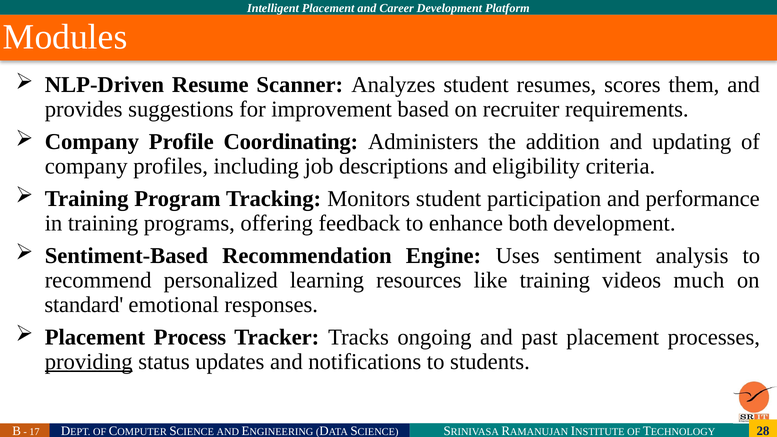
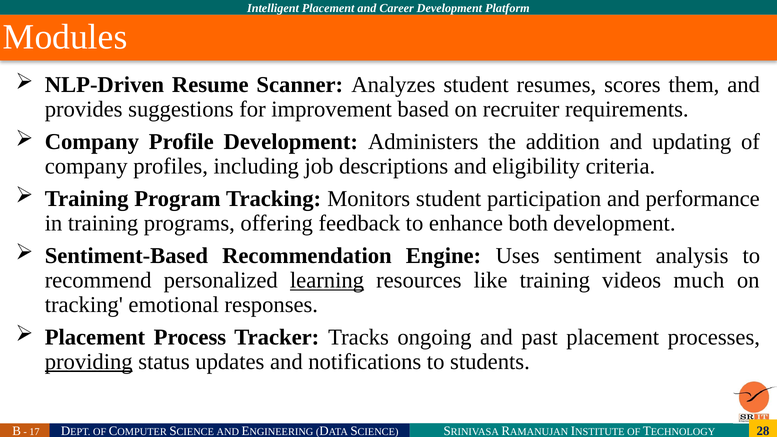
Profile Coordinating: Coordinating -> Development (291, 142)
learning underline: none -> present (327, 280)
standard: standard -> tracking (84, 305)
